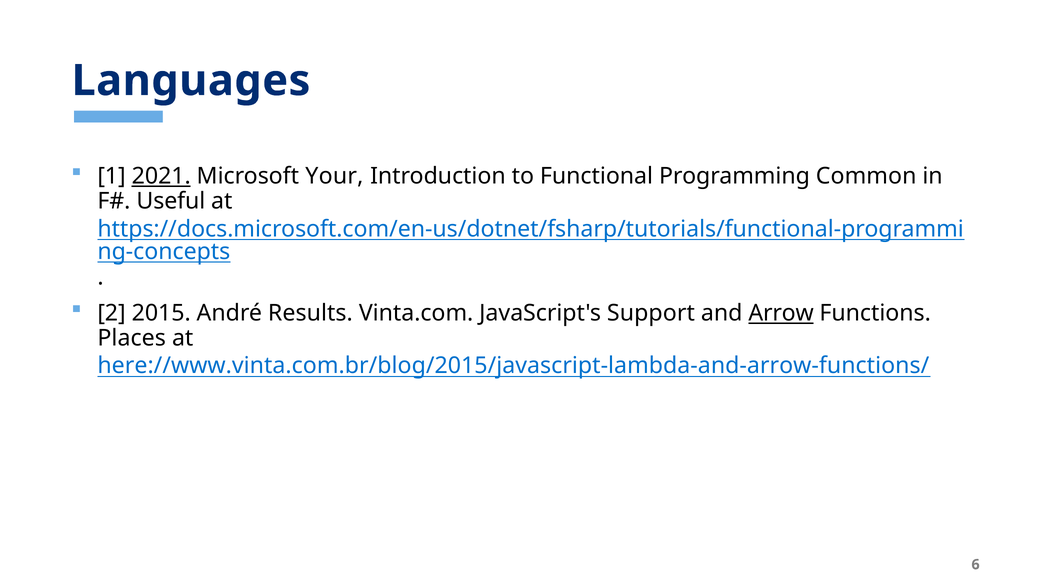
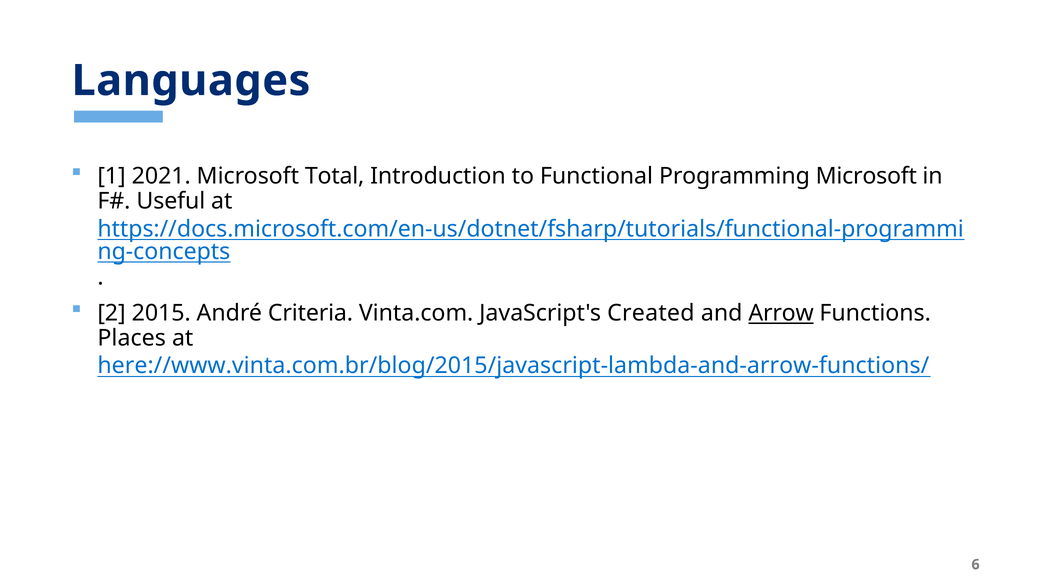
2021 underline: present -> none (161, 176)
Your: Your -> Total (335, 176)
Programming Common: Common -> Microsoft (866, 176)
Results: Results -> Criteria (311, 313)
Support: Support -> Created (651, 313)
